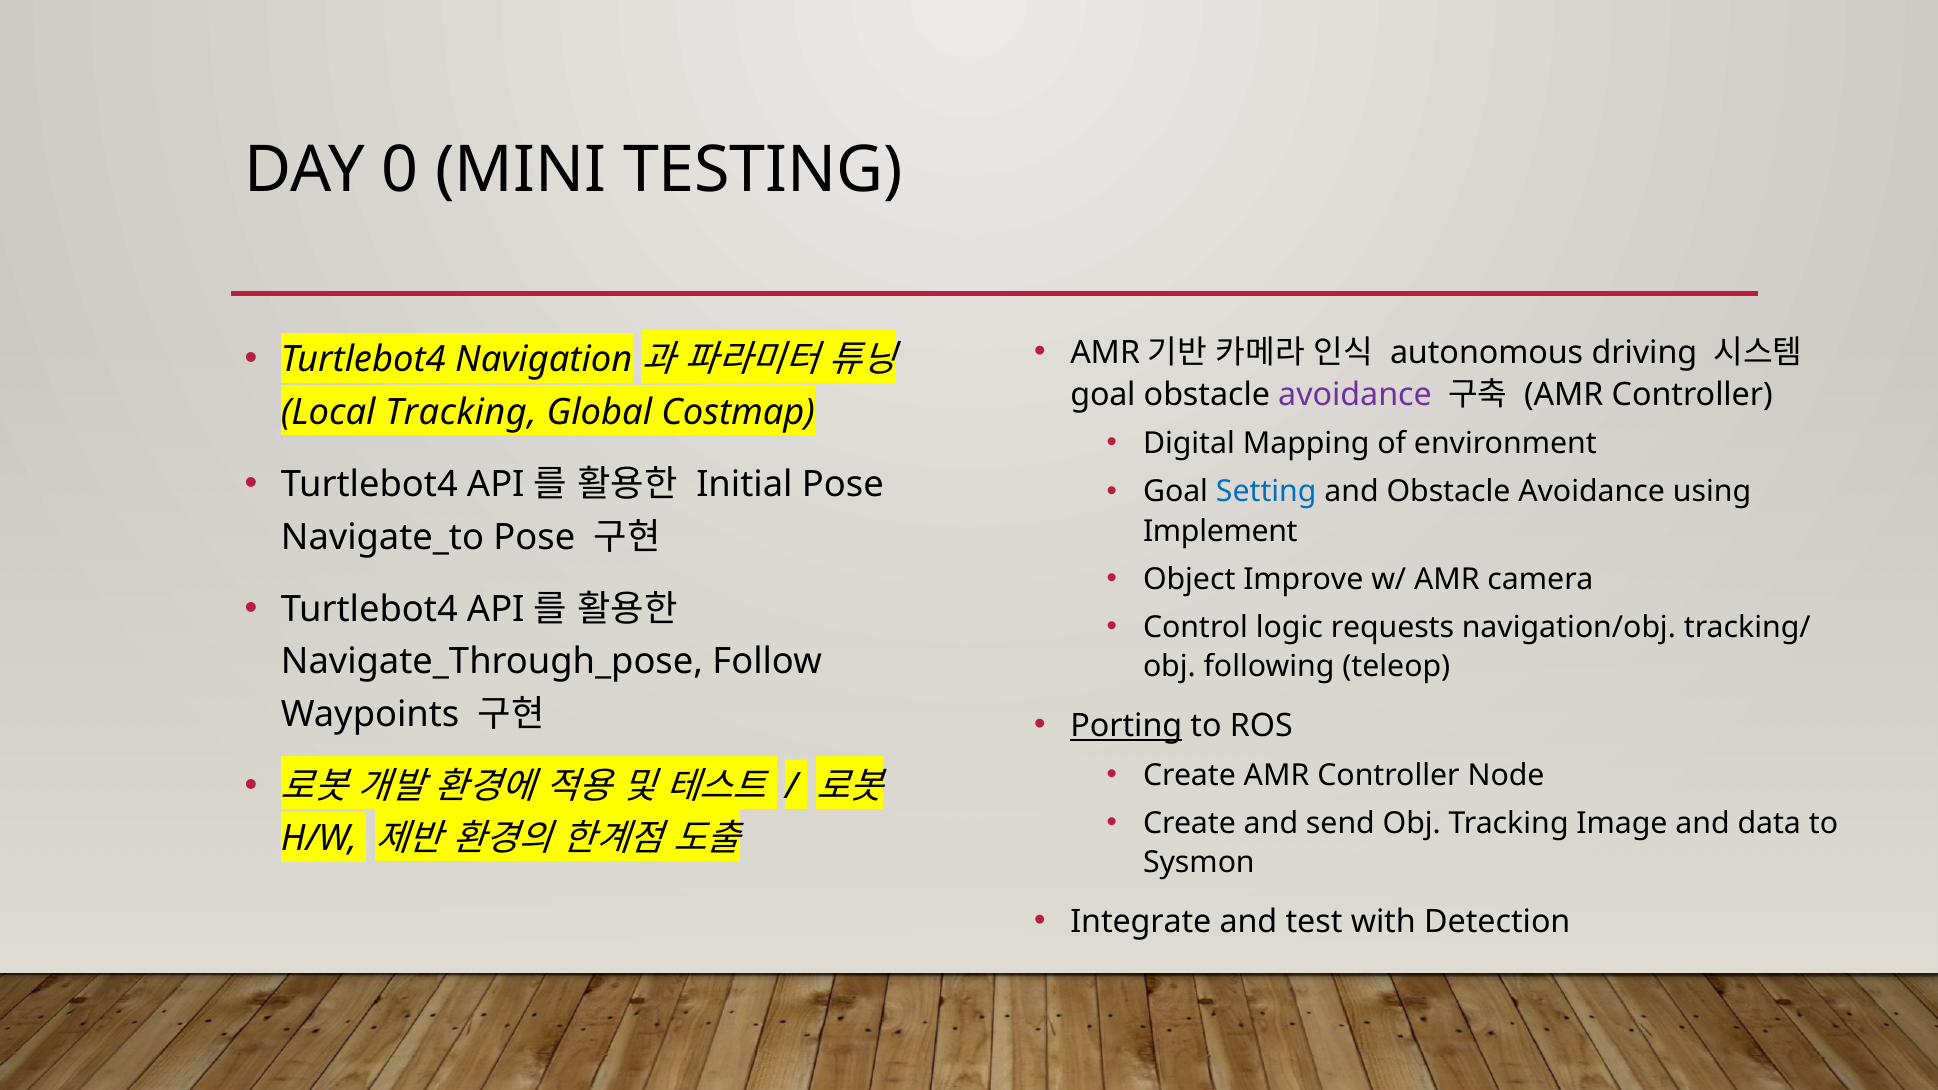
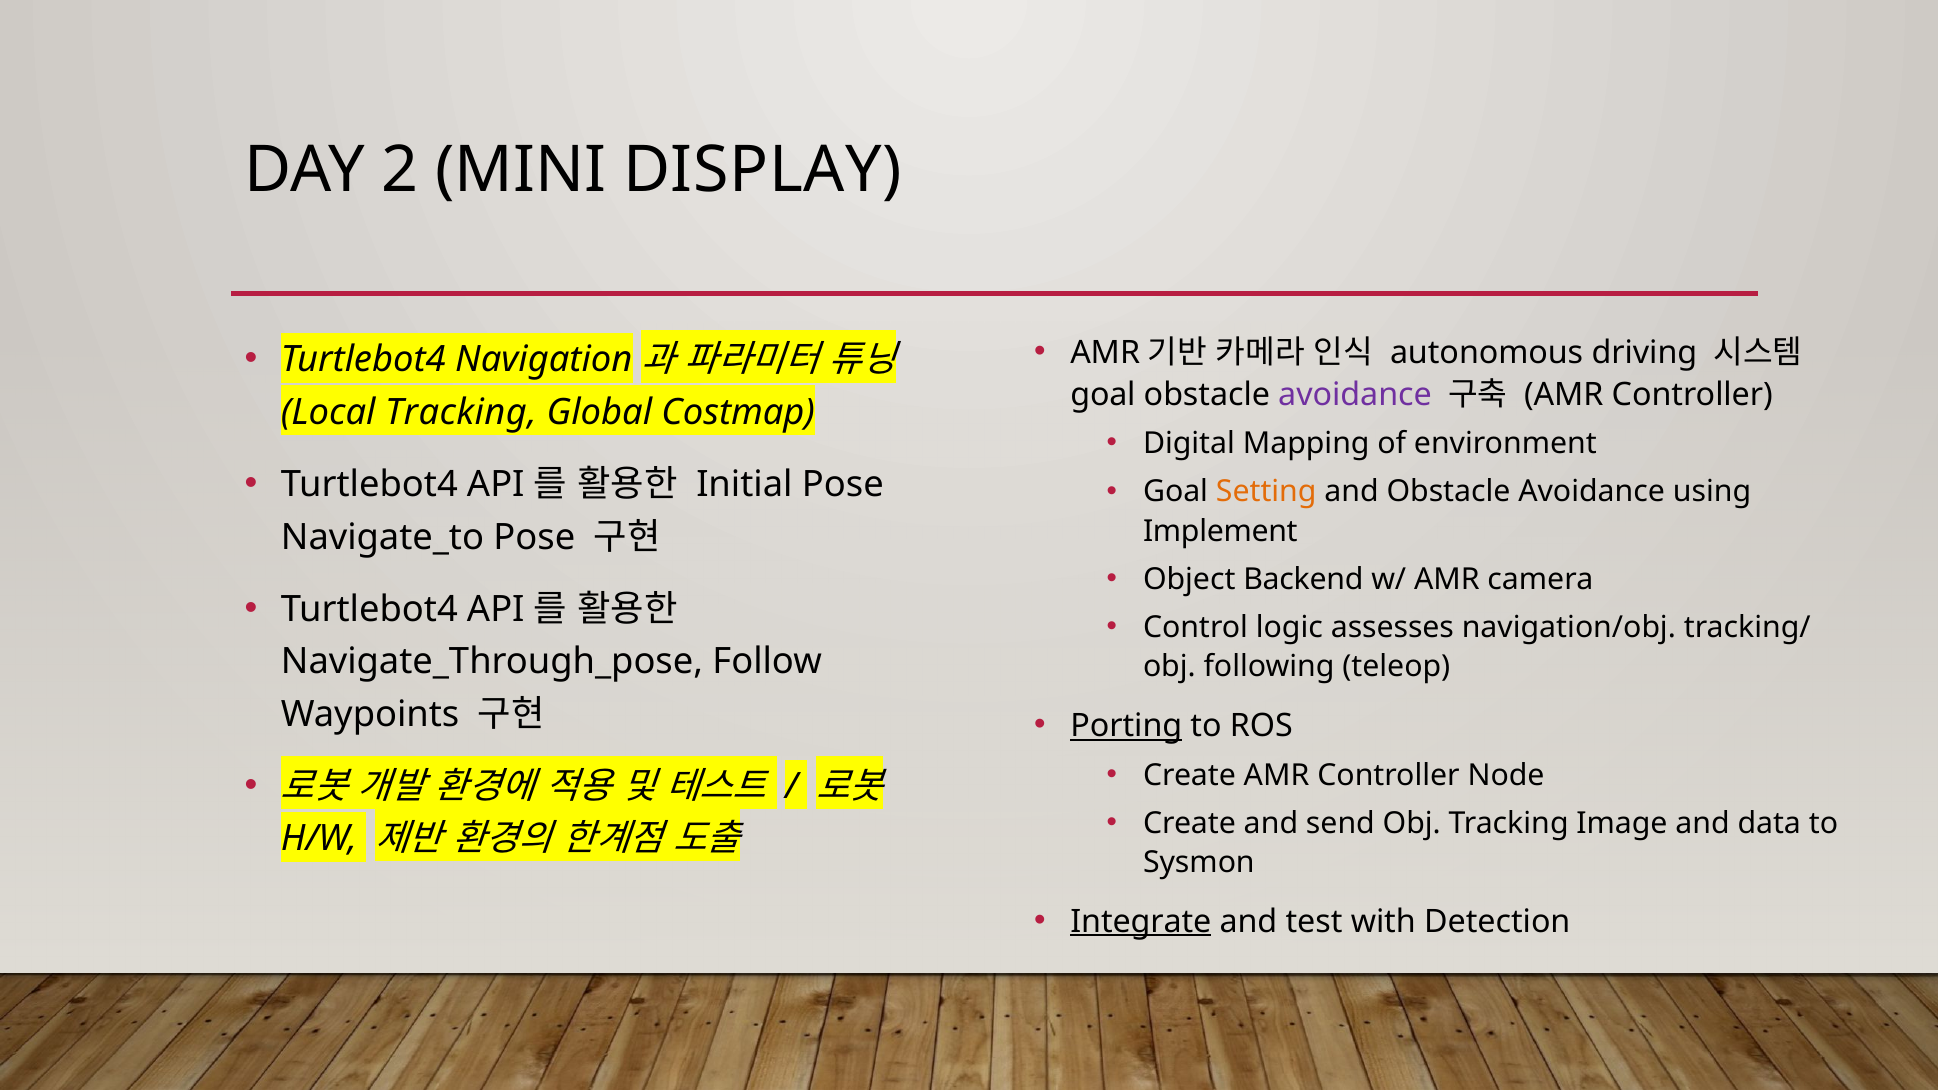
0: 0 -> 2 (400, 170)
TESTING: TESTING -> DISPLAY (763, 170)
Setting colour: blue -> orange (1266, 492)
Improve: Improve -> Backend (1303, 579)
requests: requests -> assesses (1392, 628)
Integrate underline: none -> present (1141, 921)
